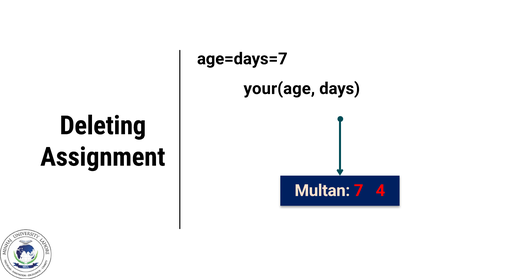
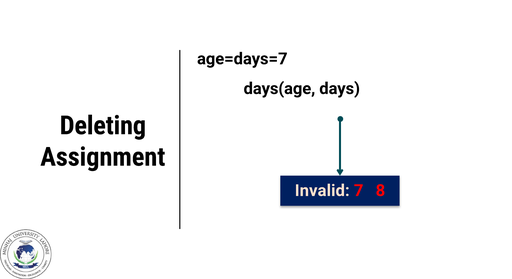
your(age: your(age -> days(age (279, 89)
Multan: Multan -> Invalid (322, 191)
4: 4 -> 8 (380, 191)
